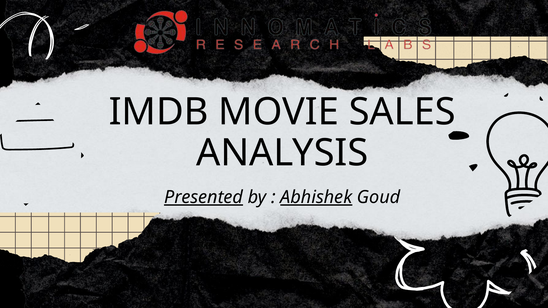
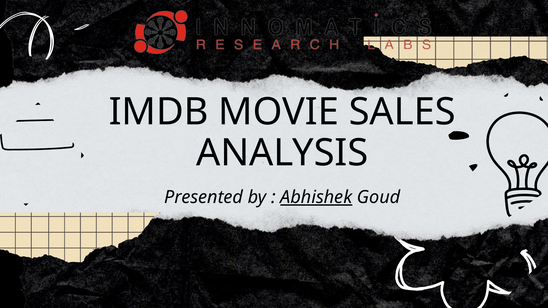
Presented underline: present -> none (204, 197)
